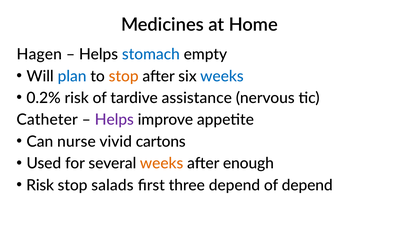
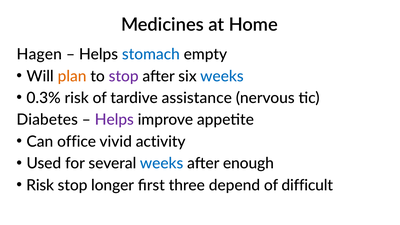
plan colour: blue -> orange (72, 76)
stop colour: orange -> purple (124, 76)
0.2%: 0.2% -> 0.3% (44, 98)
Catheter: Catheter -> Diabetes (47, 120)
nurse: nurse -> office (77, 142)
cartons: cartons -> activity (161, 142)
weeks colour: orange -> blue (162, 163)
salads: salads -> longer (113, 185)
of depend: depend -> difficult (307, 185)
